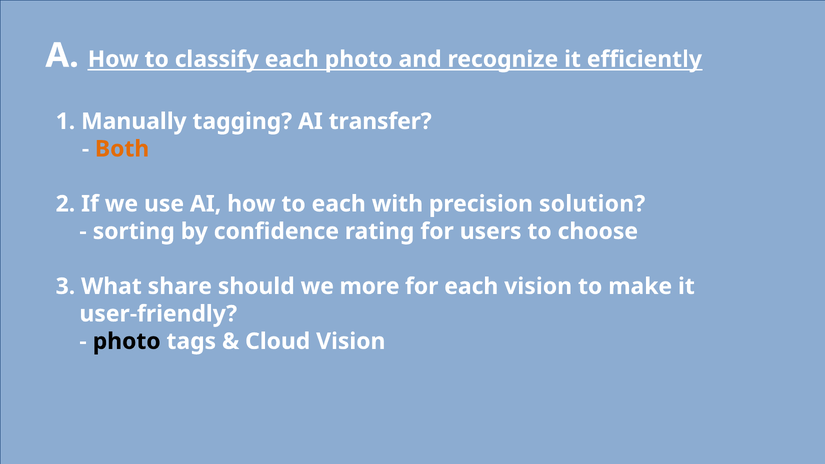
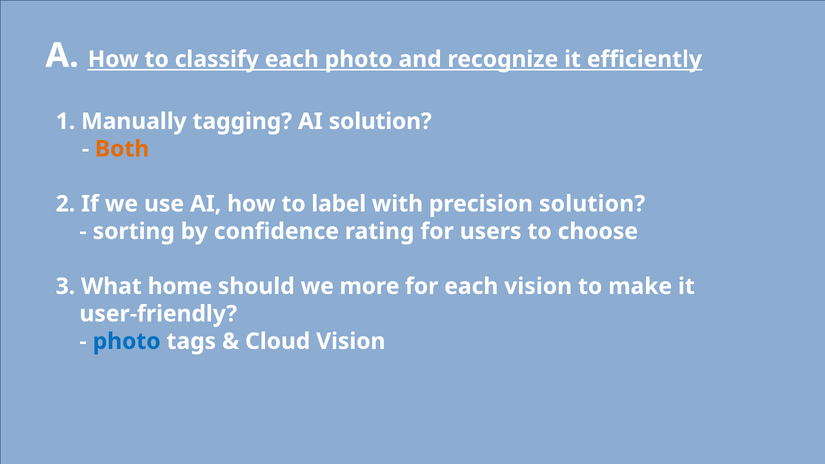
AI transfer: transfer -> solution (380, 121)
to each: each -> label (339, 204)
share: share -> home (180, 286)
photo colour: black -> blue (127, 341)
